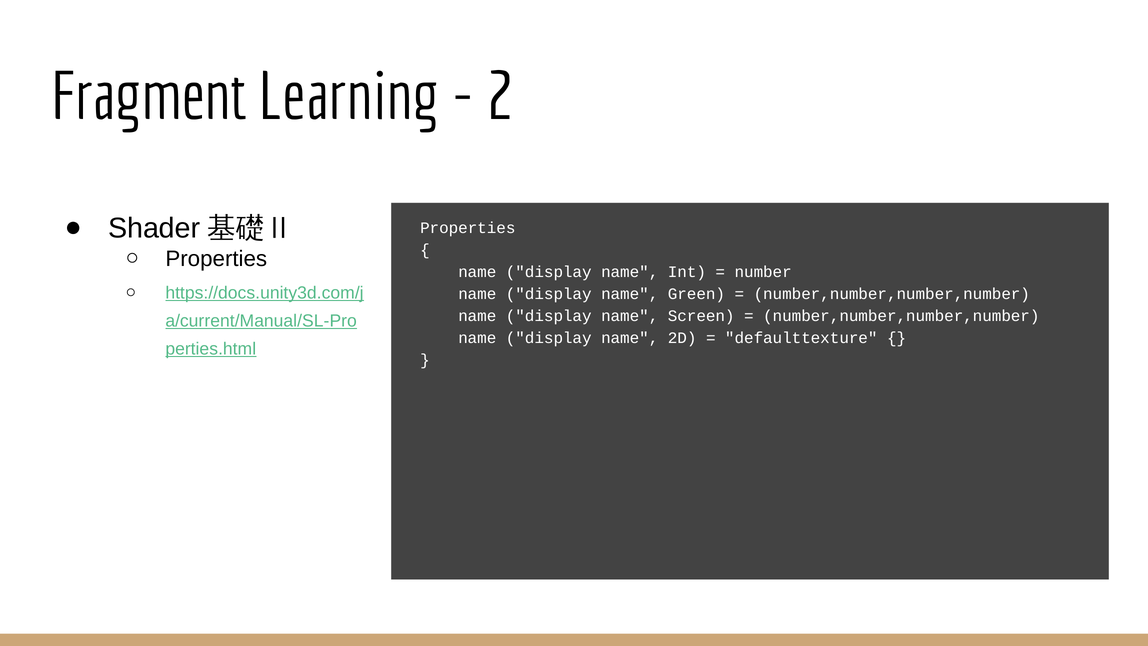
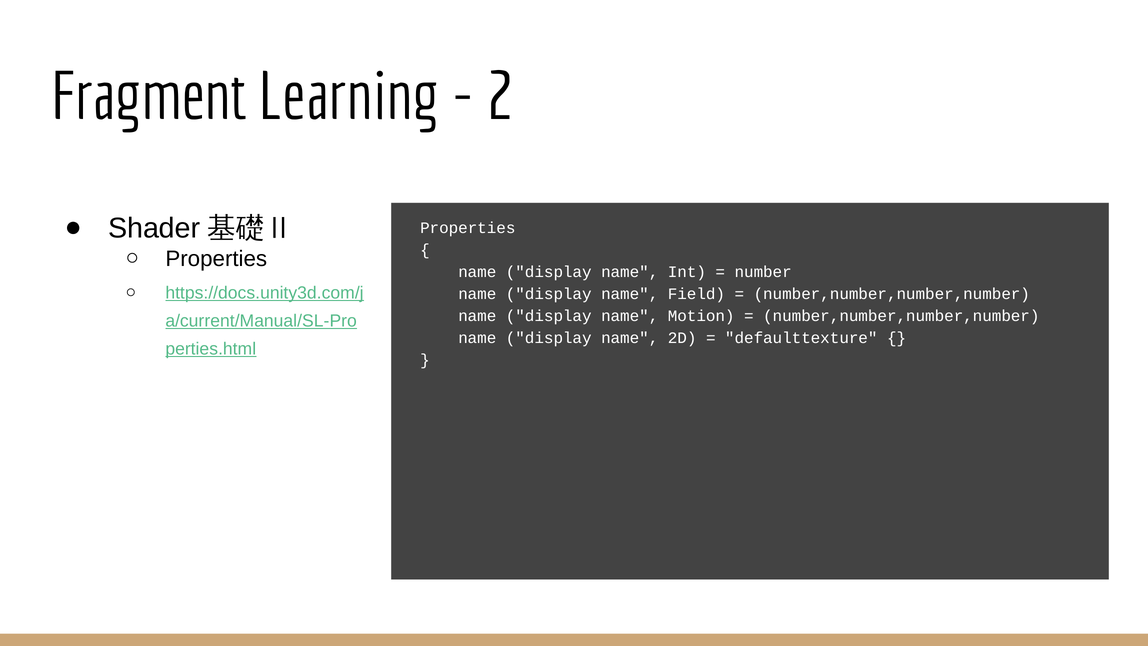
Green: Green -> Field (696, 294)
Screen: Screen -> Motion (701, 316)
